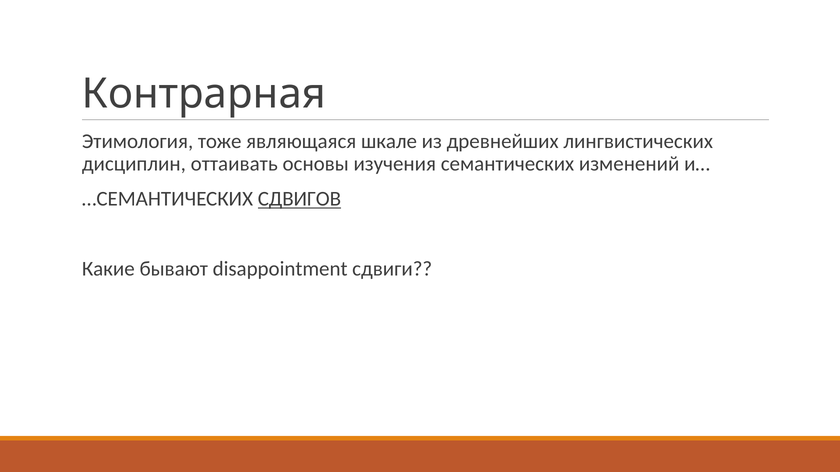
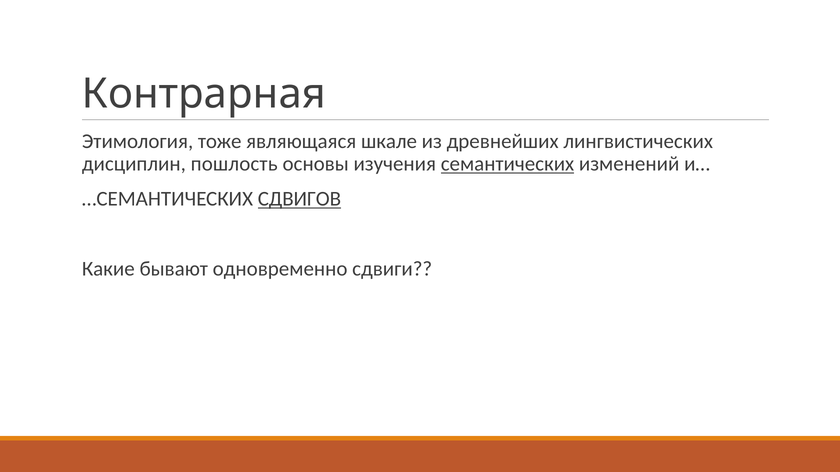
оттаивать: оттаивать -> пошлость (234, 164)
семантических underline: none -> present (507, 164)
disappointment: disappointment -> одновременно (280, 269)
